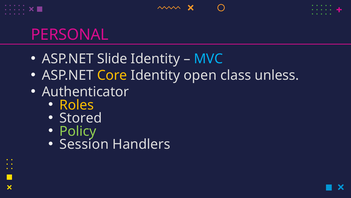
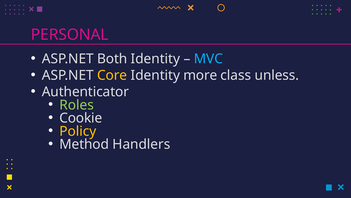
Slide: Slide -> Both (112, 59)
open: open -> more (200, 75)
Roles colour: yellow -> light green (77, 105)
Stored: Stored -> Cookie (81, 118)
Policy colour: light green -> yellow (78, 131)
Session: Session -> Method (84, 144)
